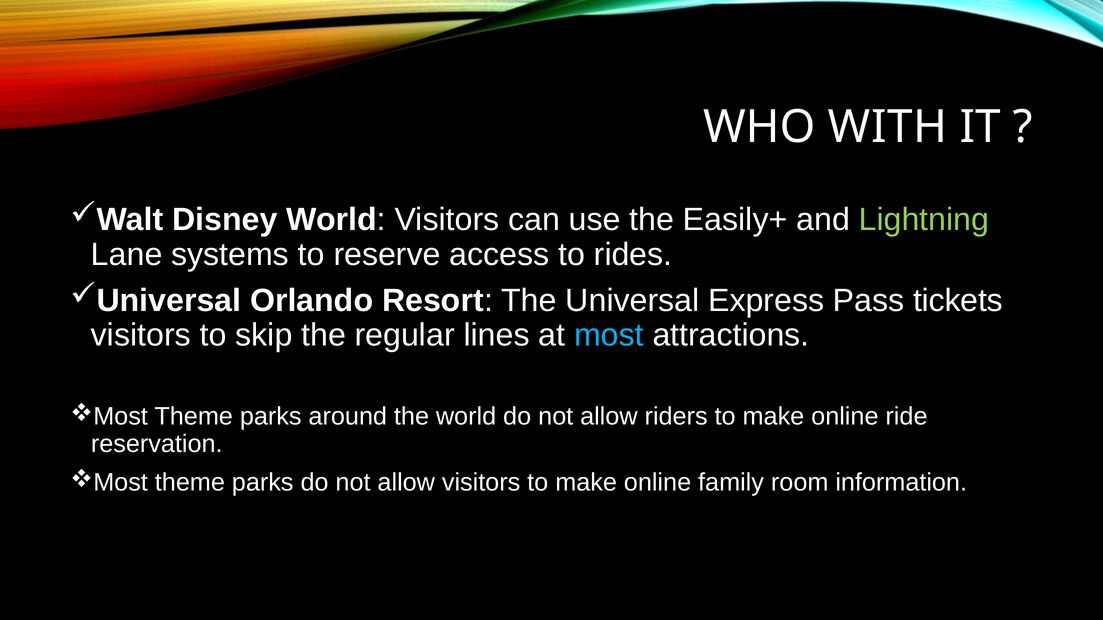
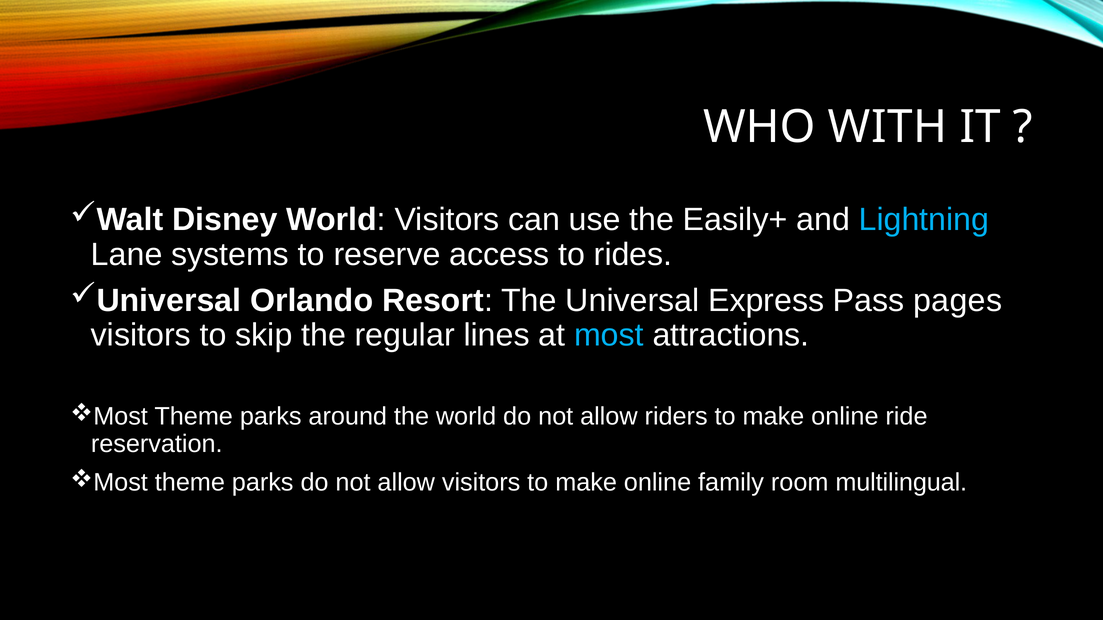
Lightning colour: light green -> light blue (924, 220)
tickets: tickets -> pages (958, 301)
information: information -> multilingual (901, 483)
